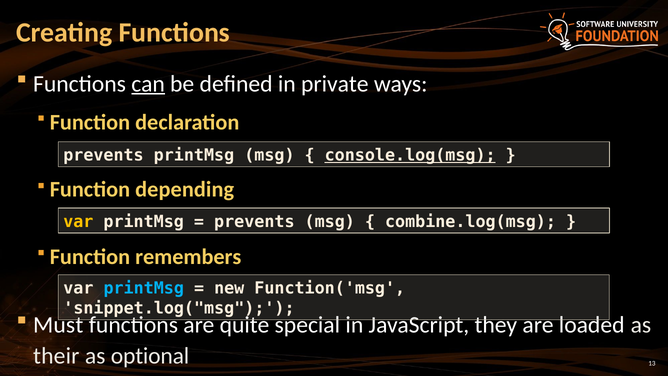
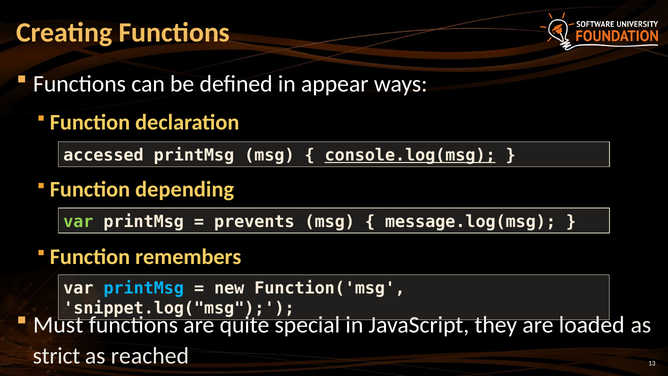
can underline: present -> none (148, 84)
private: private -> appear (335, 84)
prevents: prevents -> accessed (103, 155)
var colour: yellow -> light green (78, 222)
combine.log(msg: combine.log(msg -> message.log(msg (471, 222)
their: their -> strict (56, 356)
optional: optional -> reached (150, 356)
